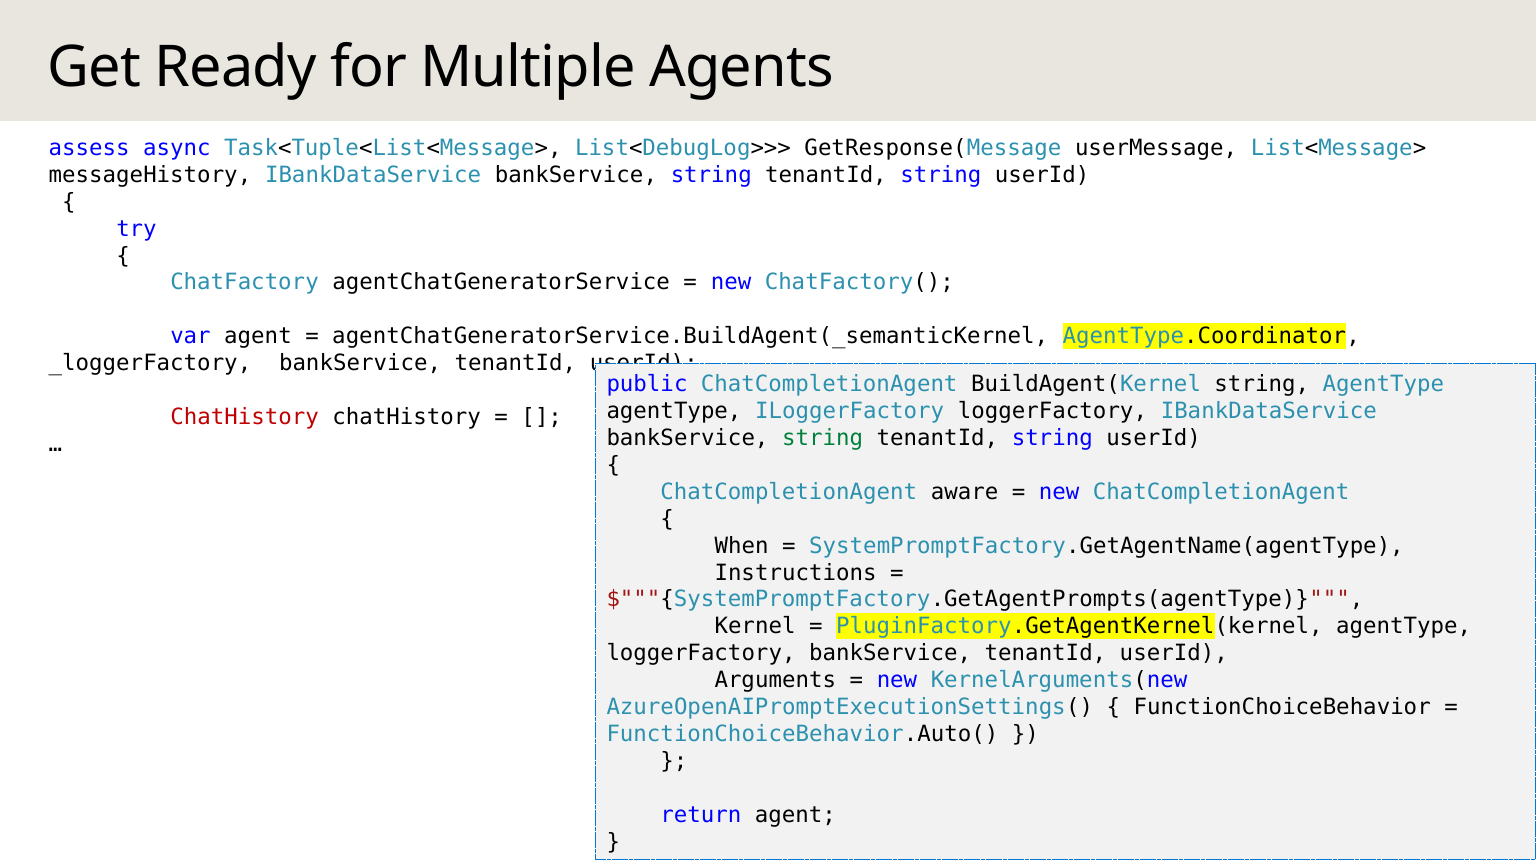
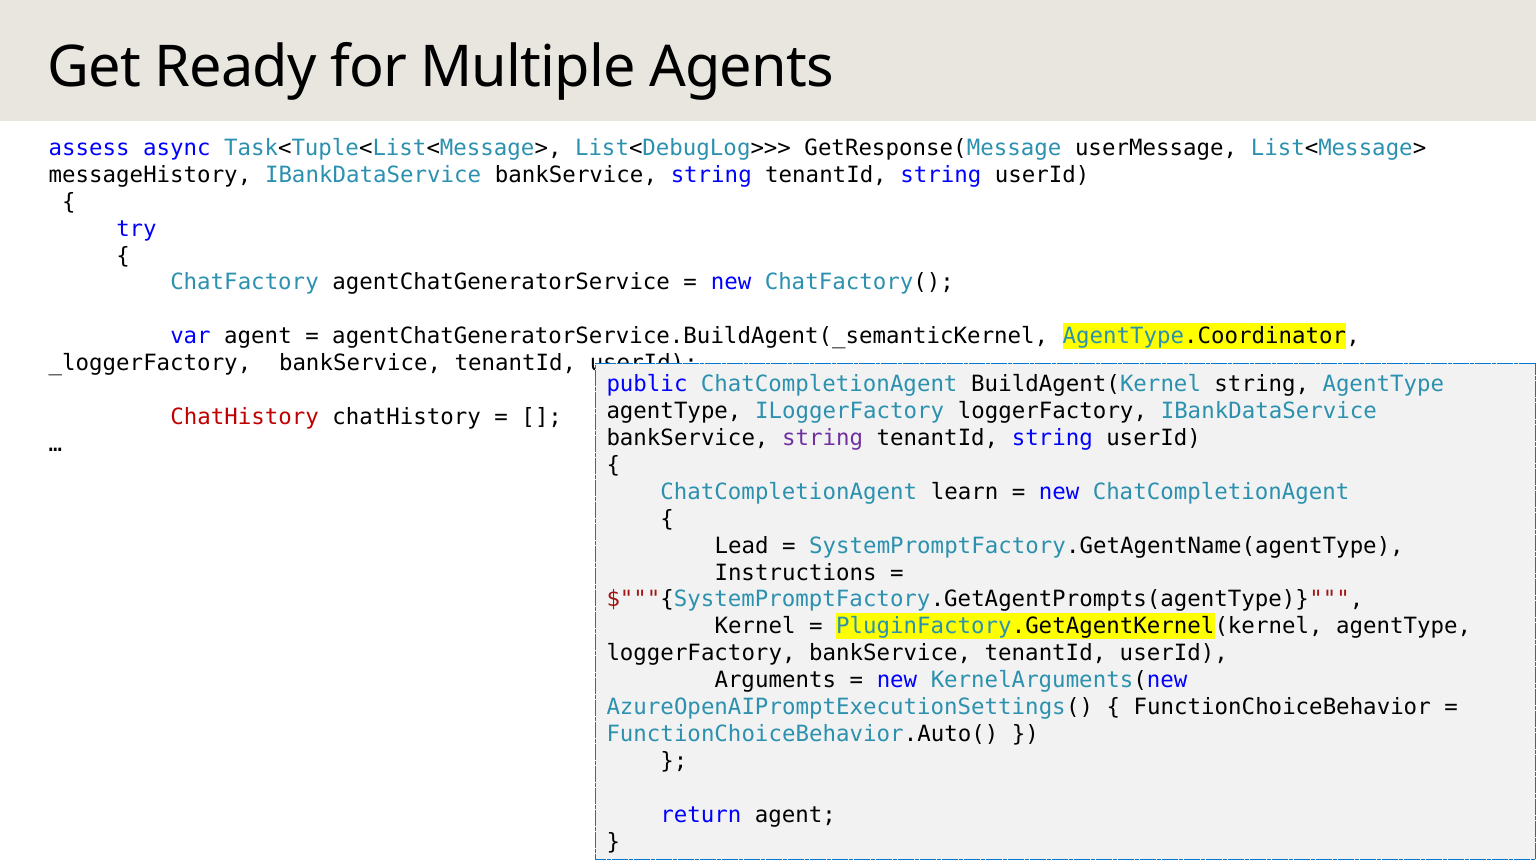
string colour: green -> purple (823, 438)
aware: aware -> learn (965, 492)
When: When -> Lead (742, 546)
